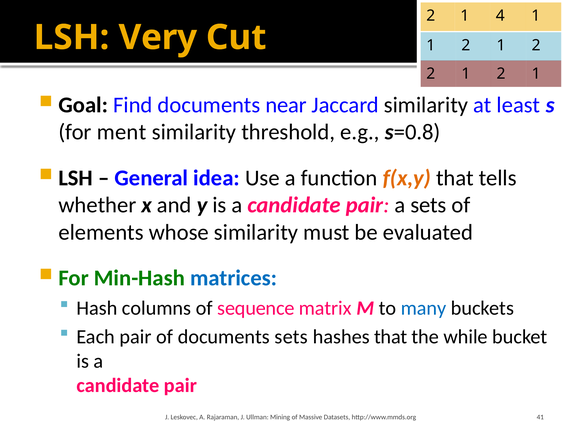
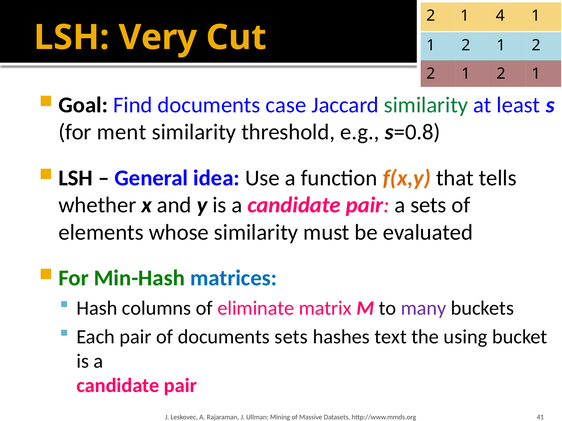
near: near -> case (286, 105)
similarity colour: black -> green (426, 105)
sequence: sequence -> eliminate (256, 308)
many colour: blue -> purple (424, 308)
hashes that: that -> text (391, 337)
while: while -> using (466, 337)
